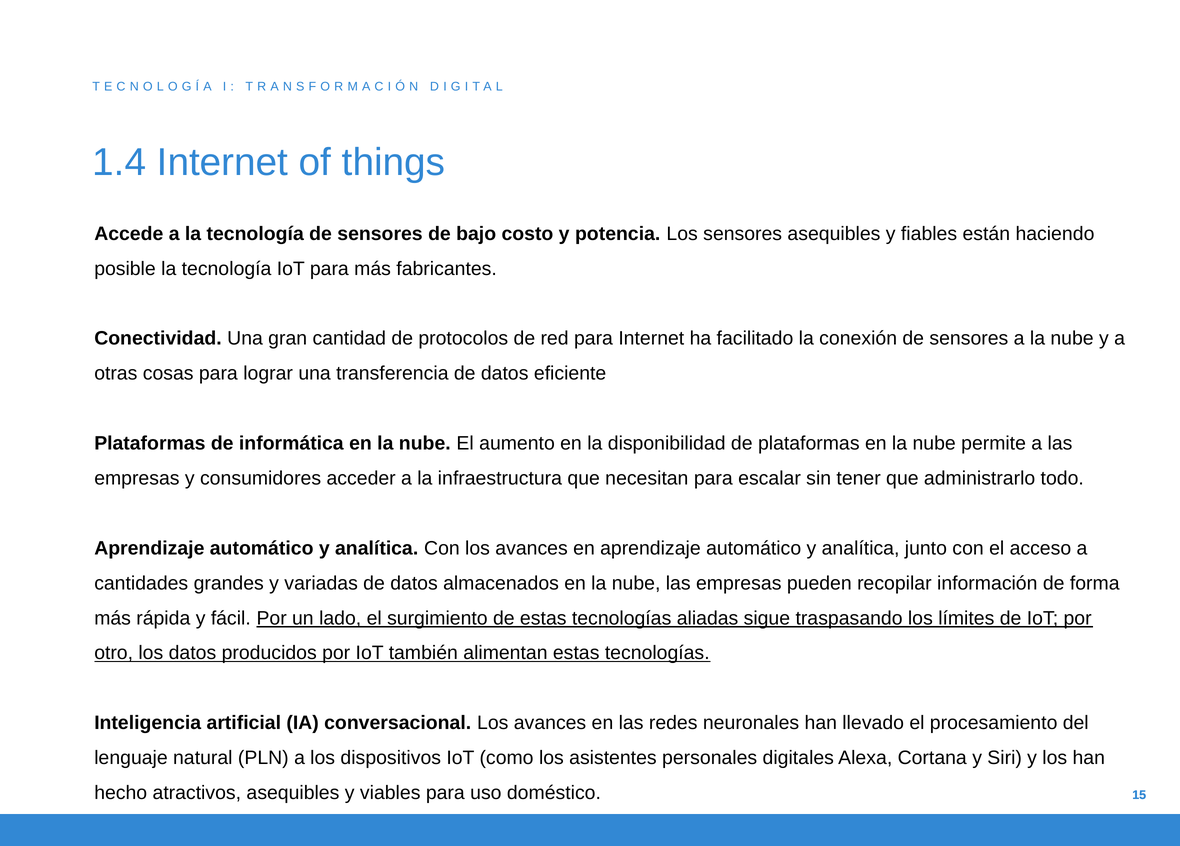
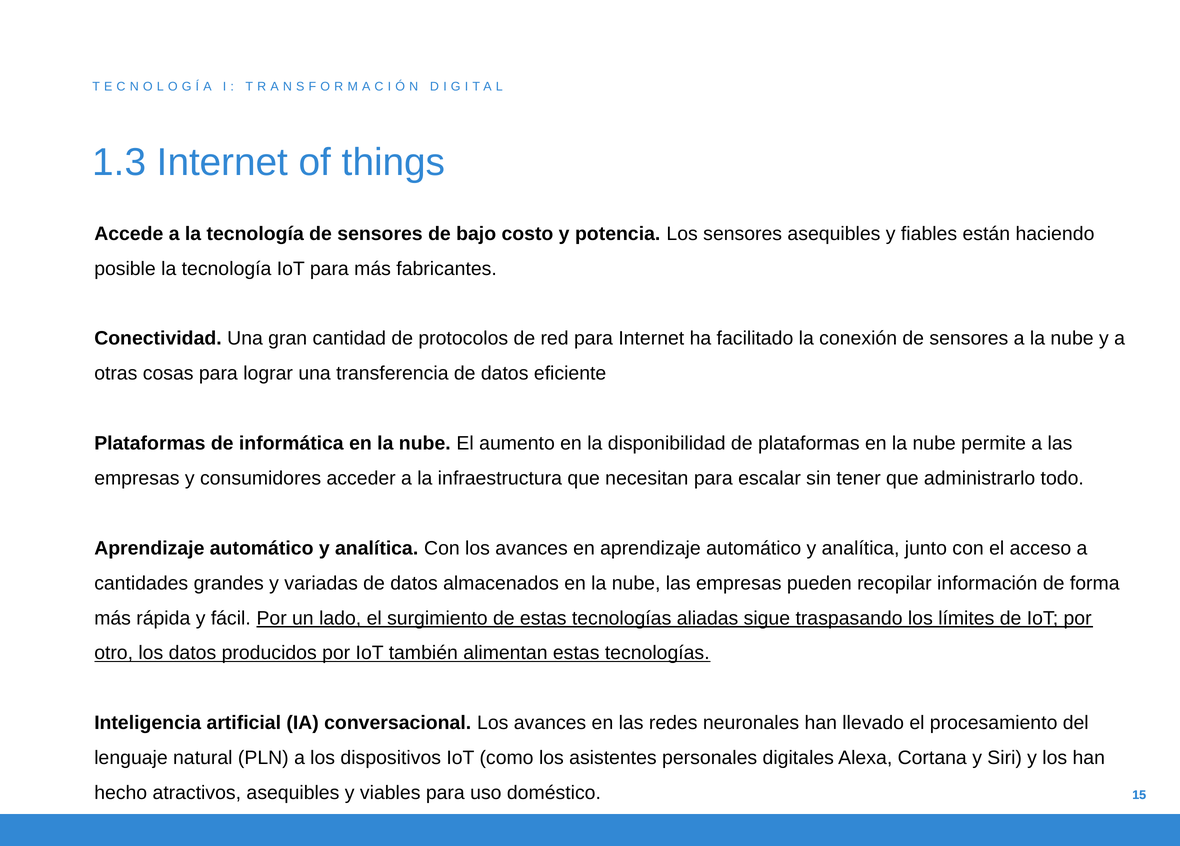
1.4: 1.4 -> 1.3 (119, 163)
